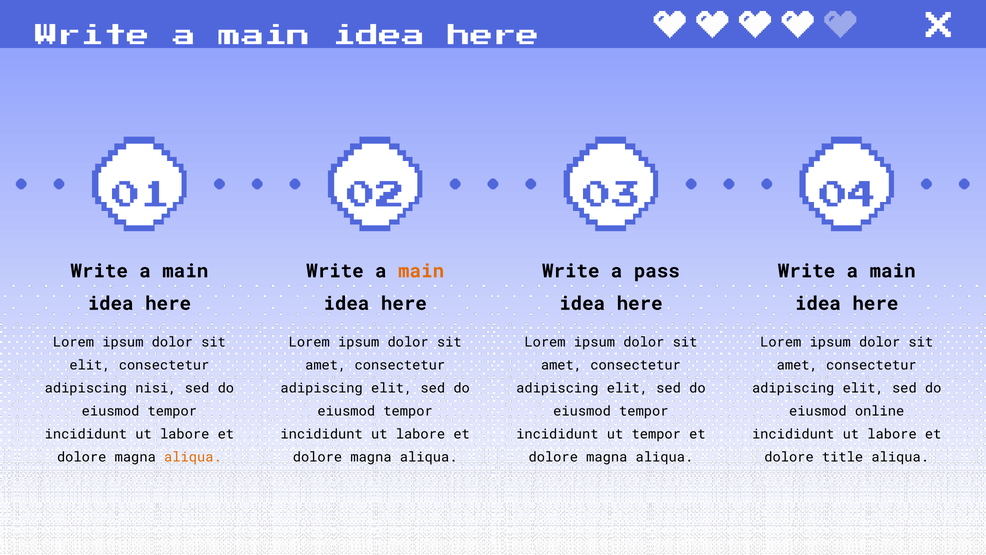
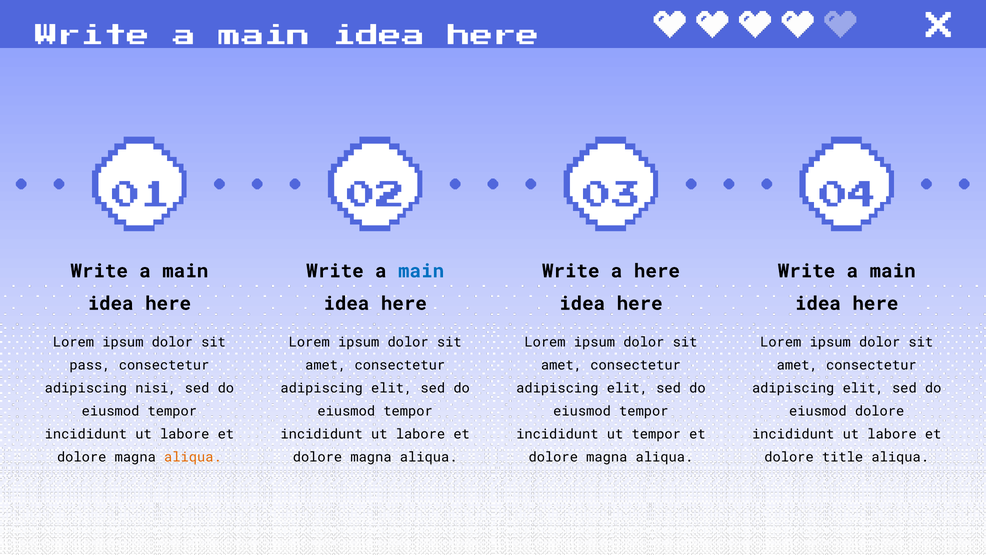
main colour: orange -> blue (421, 271)
a pass: pass -> here (657, 271)
elit: elit -> pass (90, 365)
eiusmod online: online -> dolore (880, 411)
